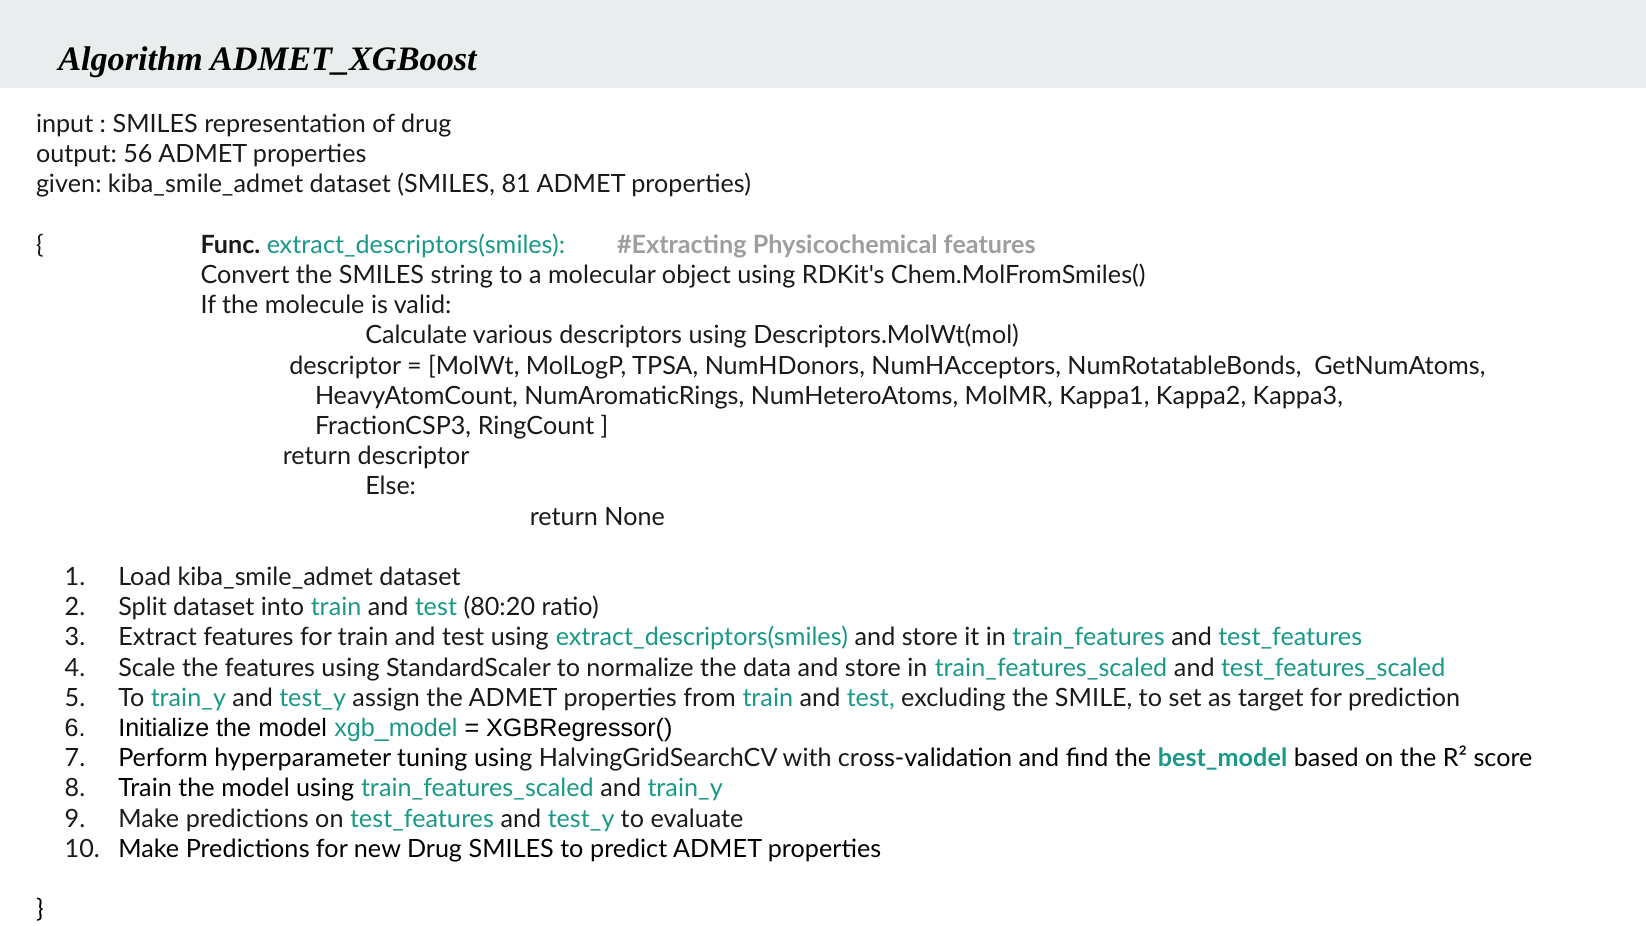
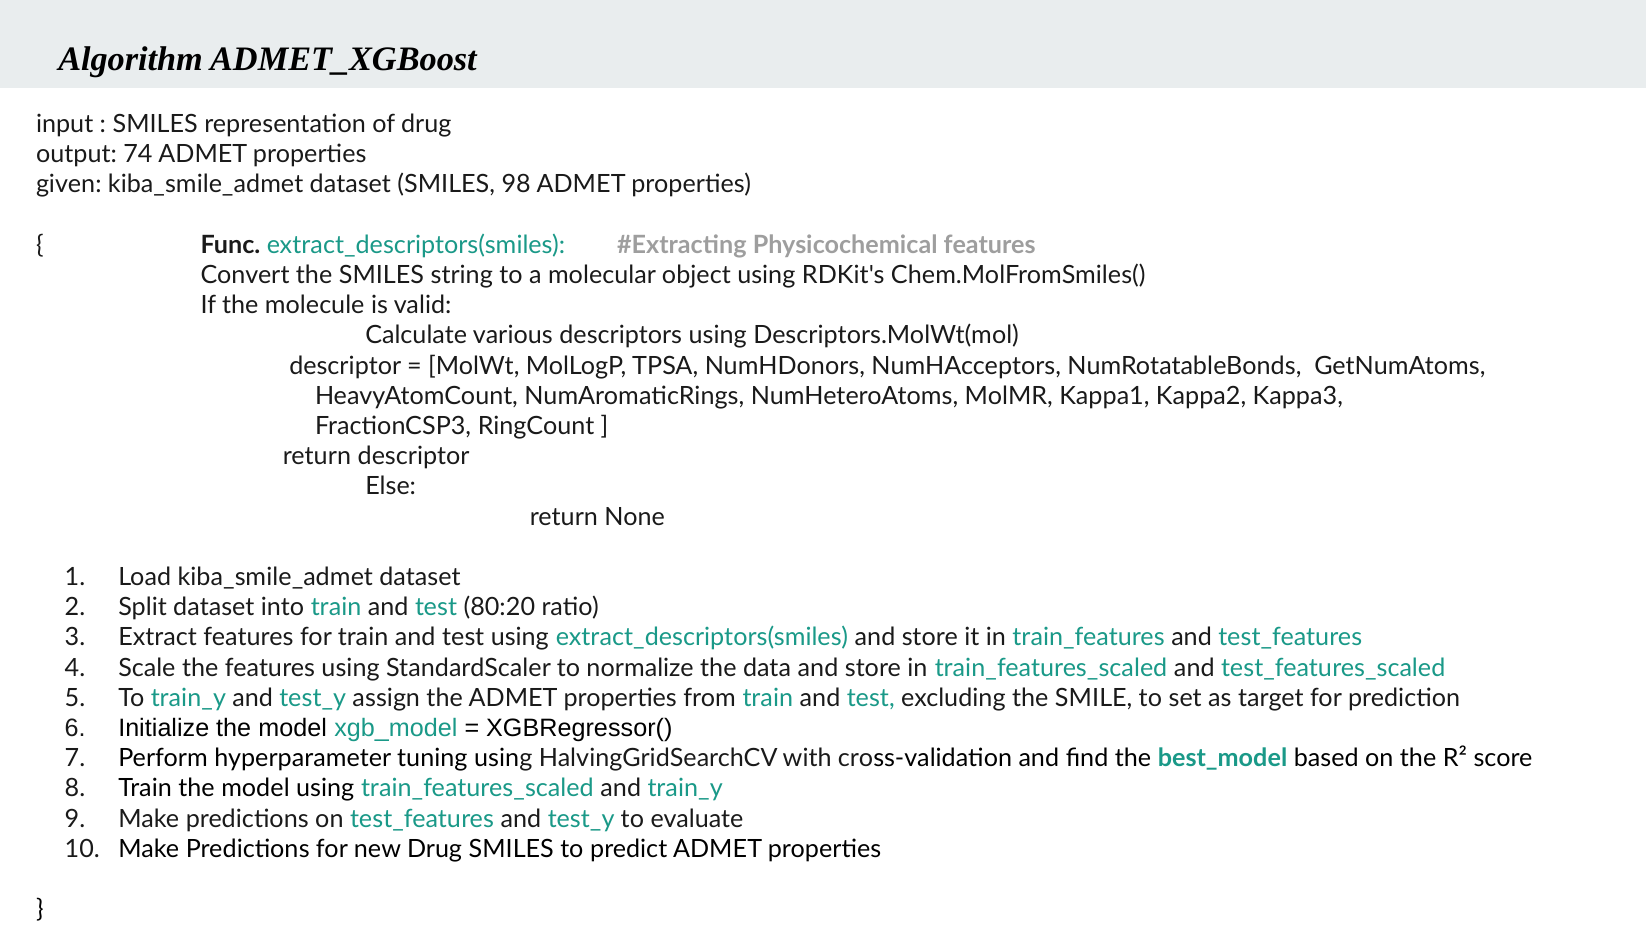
56: 56 -> 74 (138, 154)
81: 81 -> 98 (516, 184)
